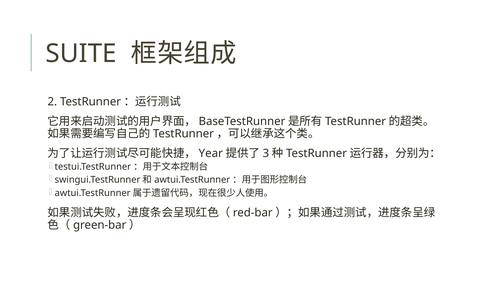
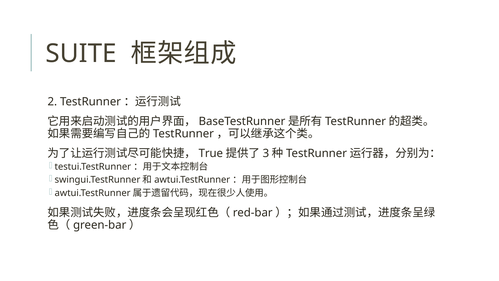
Year: Year -> True (211, 153)
